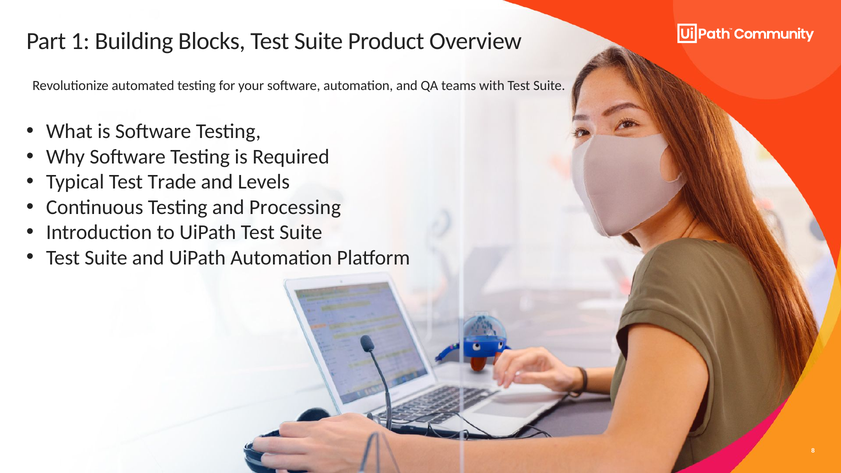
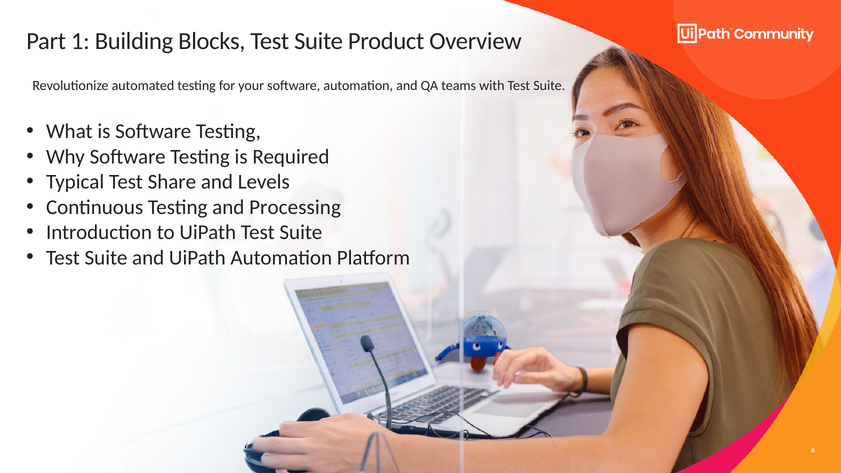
Trade: Trade -> Share (172, 182)
